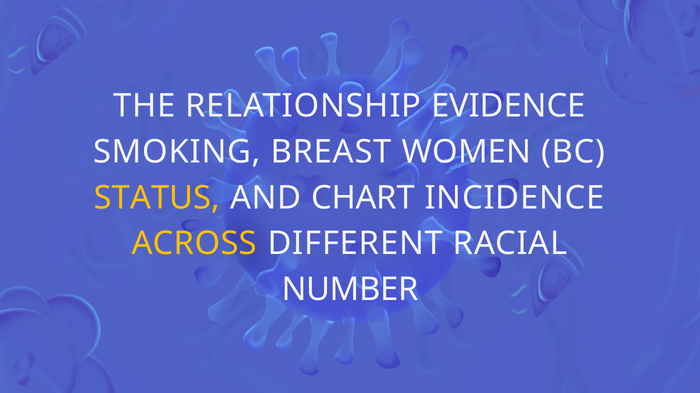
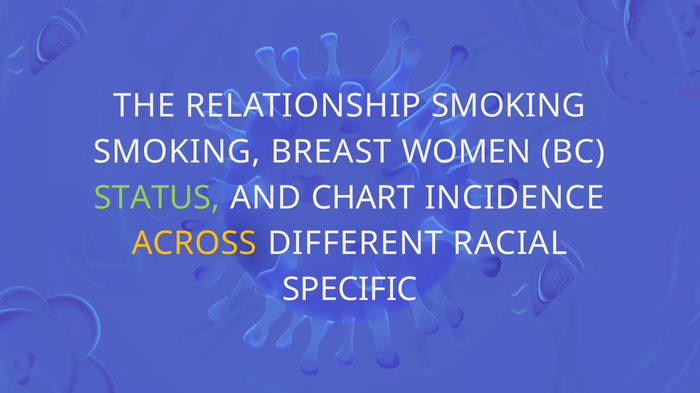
RELATIONSHIP EVIDENCE: EVIDENCE -> SMOKING (508, 106)
STATUS colour: yellow -> light green (157, 198)
NUMBER: NUMBER -> SPECIFIC (350, 290)
